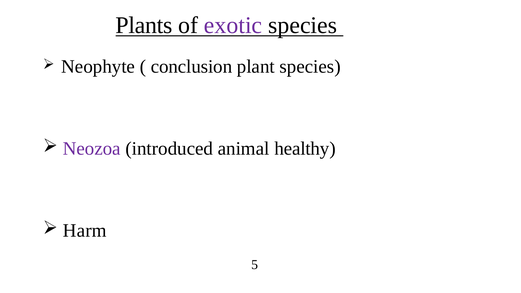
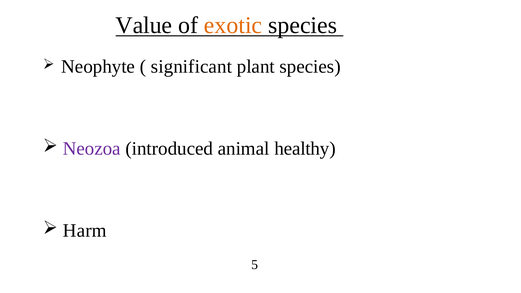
Plants: Plants -> Value (144, 25)
exotic colour: purple -> orange (233, 25)
conclusion: conclusion -> significant (191, 67)
